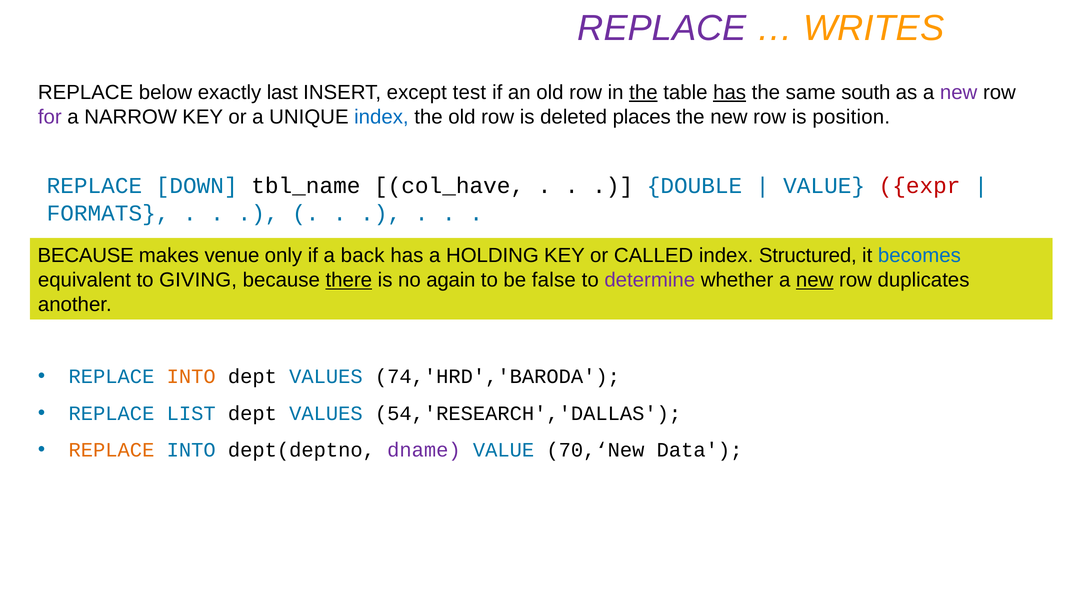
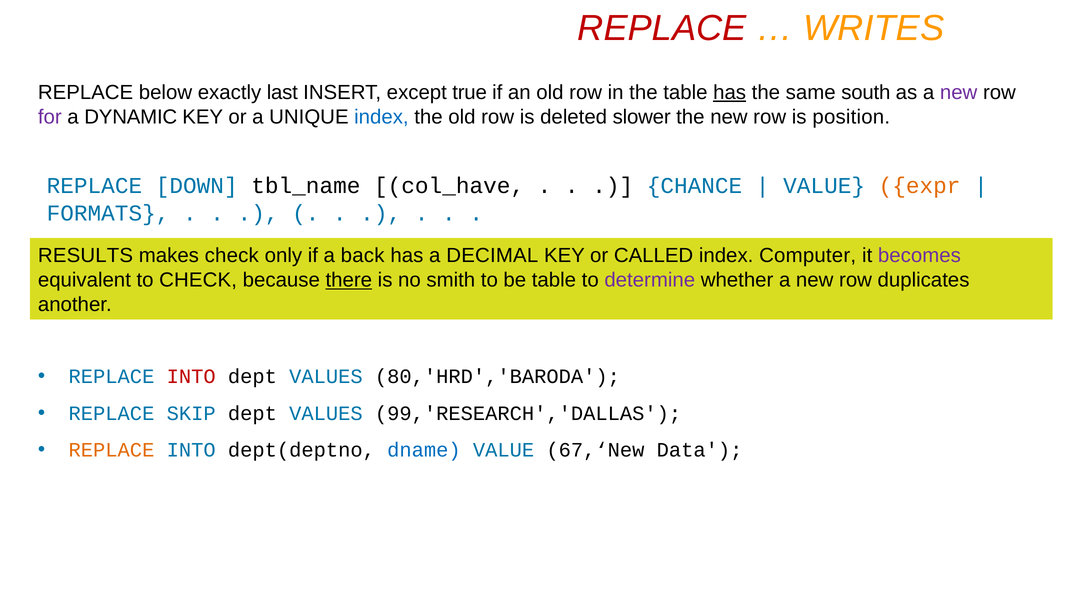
REPLACE colour: purple -> red (662, 28)
test: test -> true (470, 93)
the underline: present -> none (643, 93)
NARROW: NARROW -> DYNAMIC (131, 117)
places: places -> slower (642, 117)
DOUBLE: DOUBLE -> CHANCE (694, 186)
expr colour: red -> orange (920, 186)
BECAUSE: BECAUSE -> RESULTS (86, 256)
makes venue: venue -> check (232, 256)
HOLDING: HOLDING -> DECIMAL (492, 256)
Structured: Structured -> Computer (808, 256)
becomes colour: blue -> purple (919, 256)
to GIVING: GIVING -> CHECK (198, 280)
again: again -> smith (451, 280)
be false: false -> table (554, 280)
new underline: present -> none (815, 280)
INTO colour: orange -> red (191, 377)
74,'HRD','BARODA: 74,'HRD','BARODA -> 80,'HRD','BARODA (497, 377)
LIST: LIST -> SKIP (191, 414)
54,'RESEARCH','DALLAS: 54,'RESEARCH','DALLAS -> 99,'RESEARCH','DALLAS (528, 414)
dname colour: purple -> blue (424, 451)
70,‘New: 70,‘New -> 67,‘New (595, 451)
